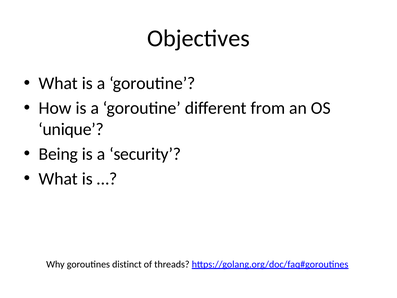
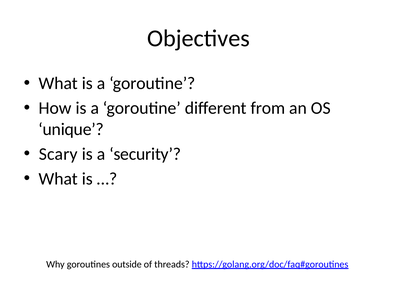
Being: Being -> Scary (58, 154)
distinct: distinct -> outside (127, 264)
